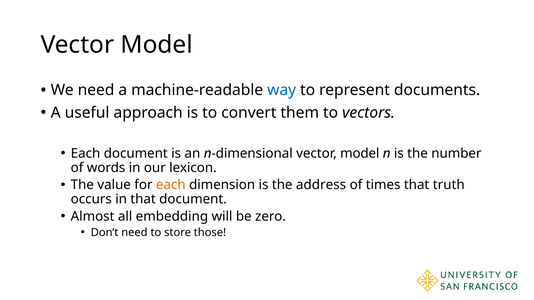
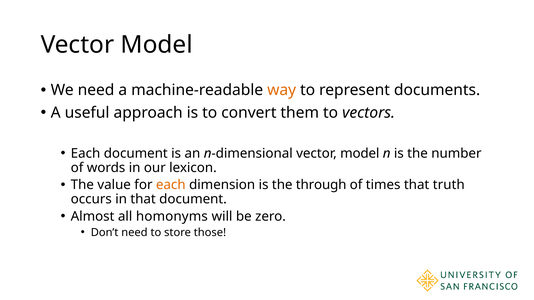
way colour: blue -> orange (282, 90)
address: address -> through (321, 185)
embedding: embedding -> homonyms (172, 217)
